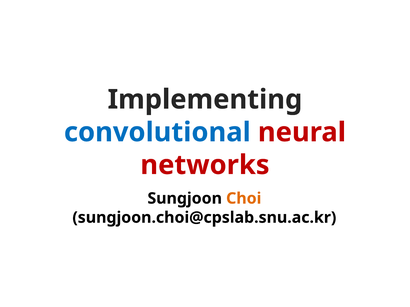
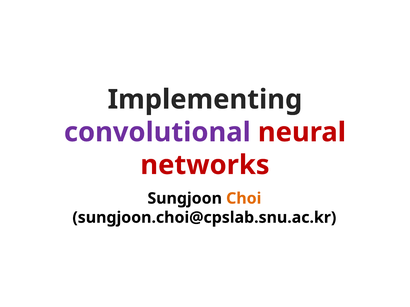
convolutional colour: blue -> purple (157, 132)
